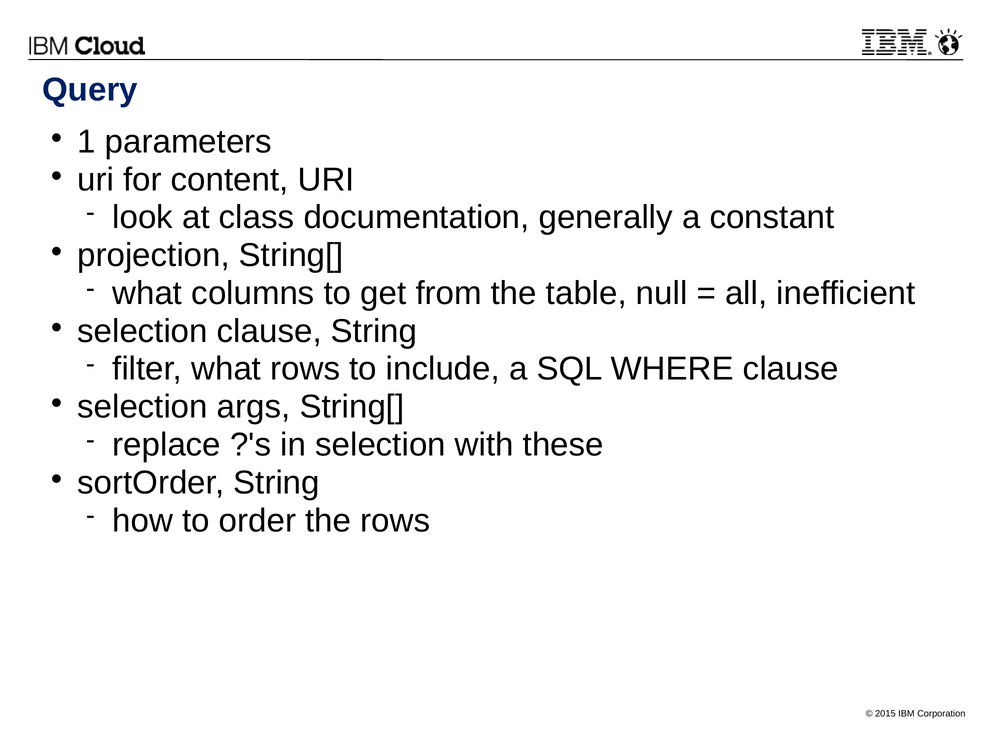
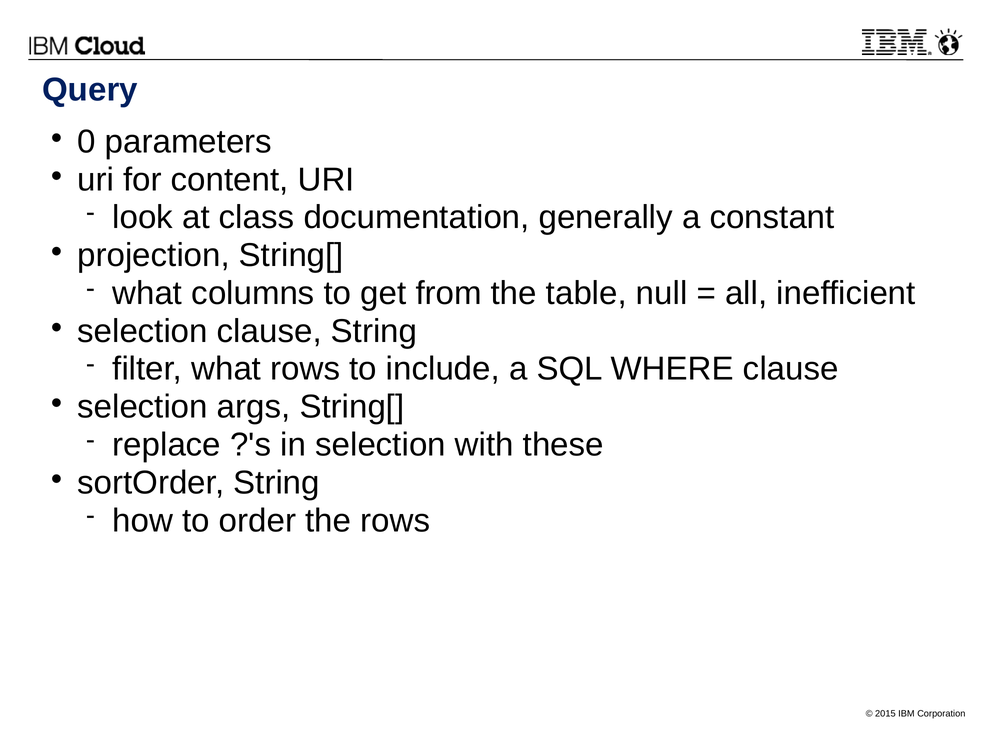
1: 1 -> 0 (87, 142)
